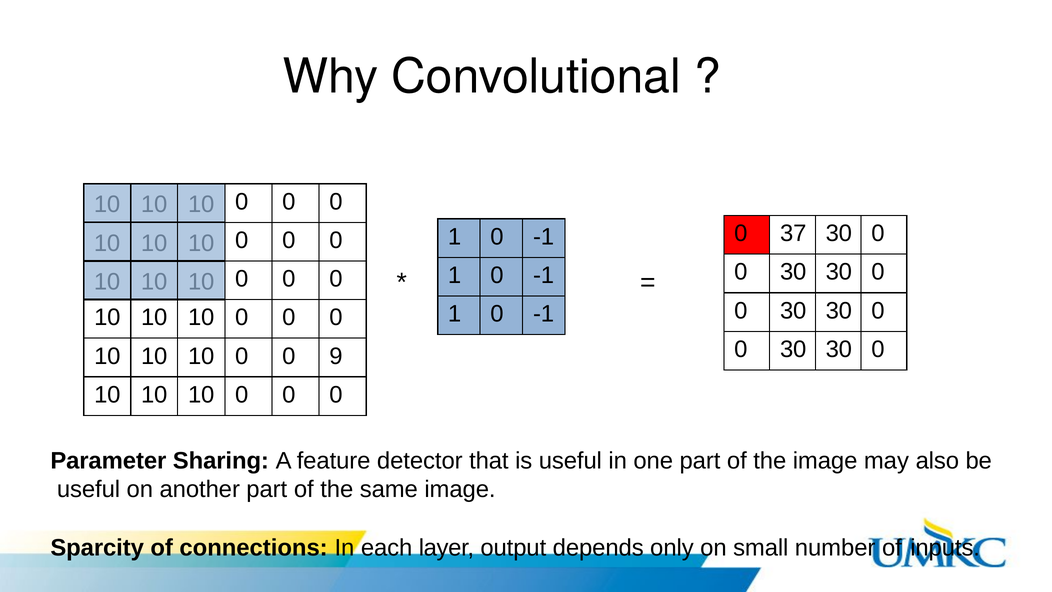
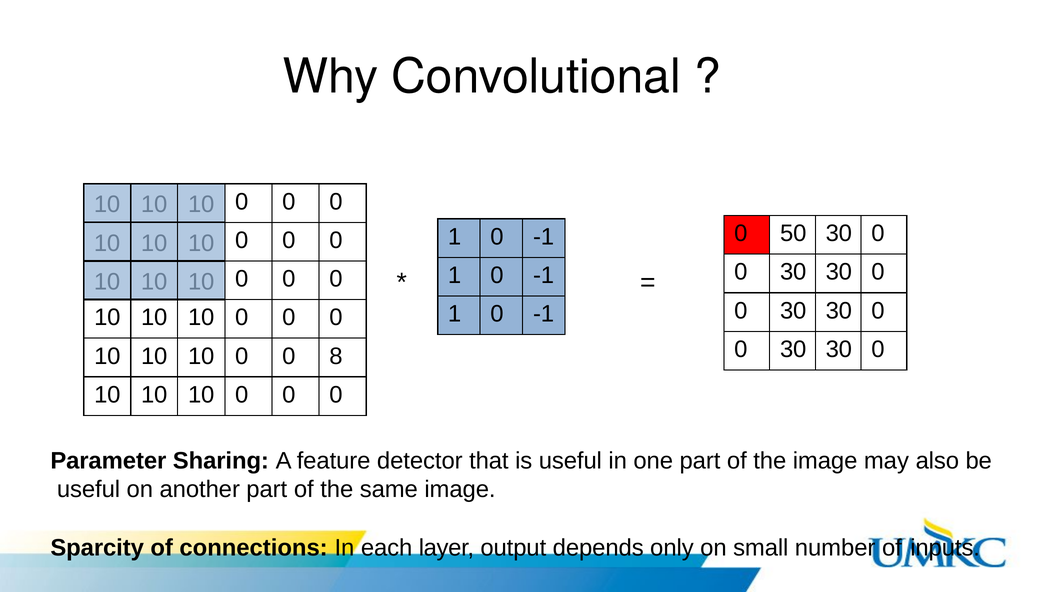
37: 37 -> 50 (793, 234)
9: 9 -> 8 (336, 356)
